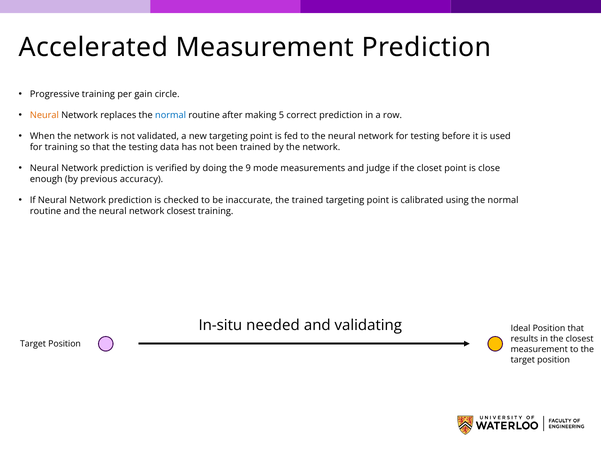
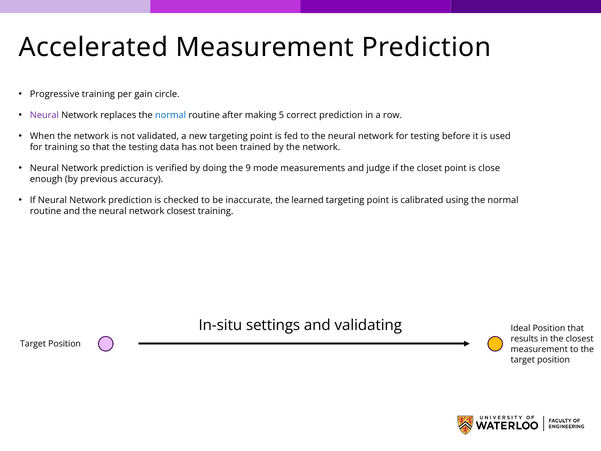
Neural colour: orange -> purple (44, 115)
the trained: trained -> learned (308, 200)
needed: needed -> settings (273, 325)
